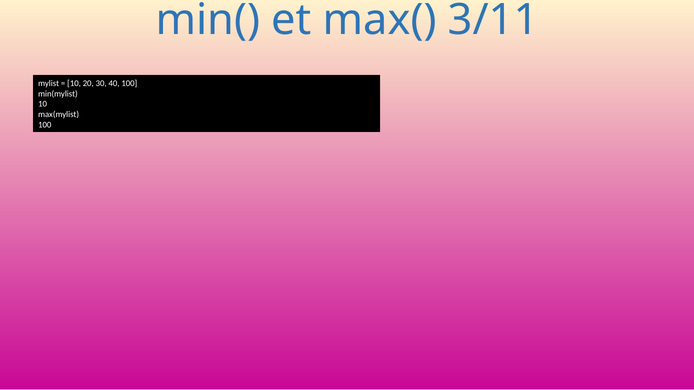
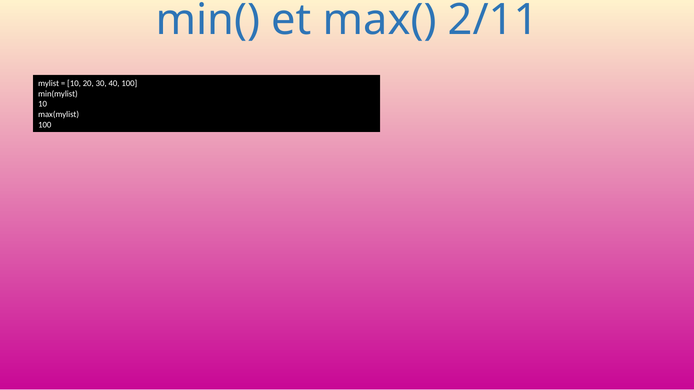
3/11: 3/11 -> 2/11 (493, 20)
